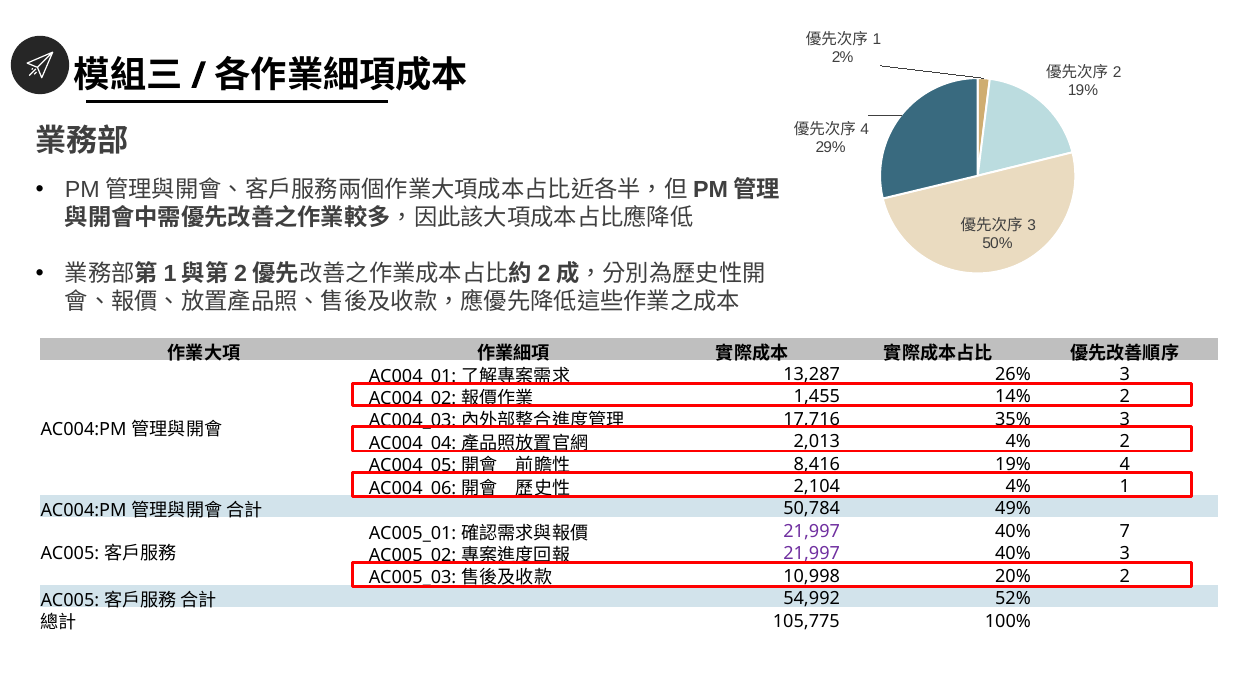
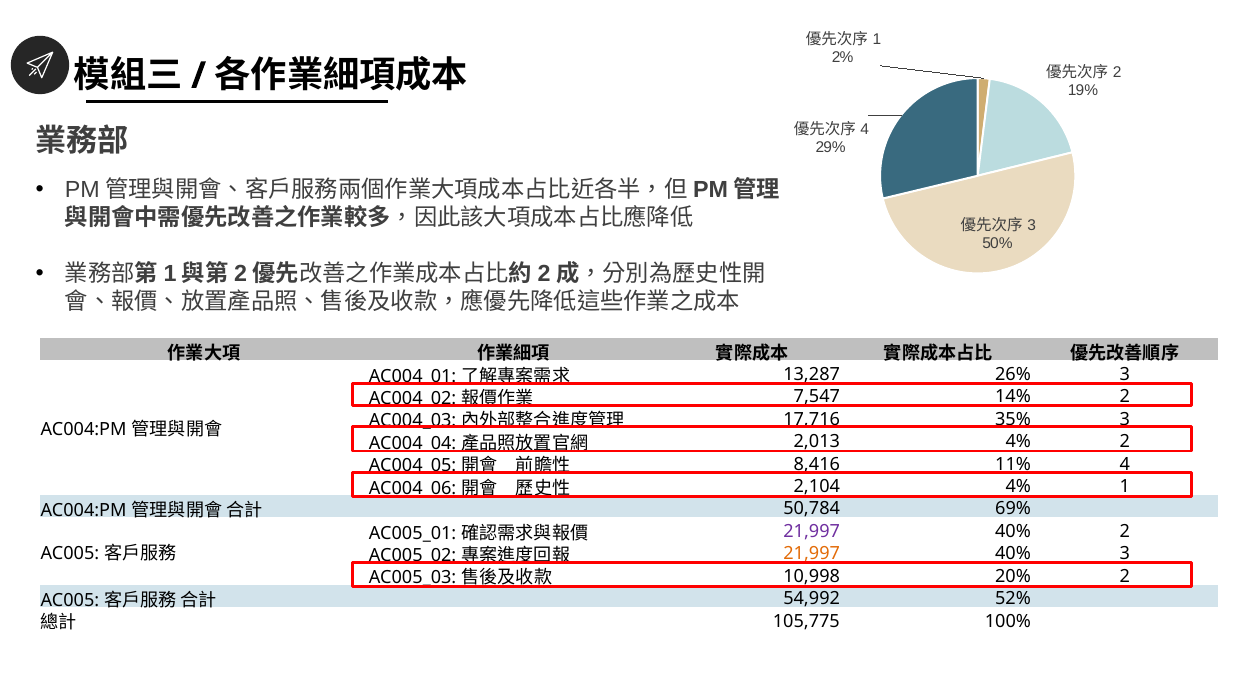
1,455: 1,455 -> 7,547 (817, 397)
8,416 19%: 19% -> 11% (1013, 464)
49%: 49% -> 69% (1013, 509)
40% 7: 7 -> 2 (1125, 531)
21,997 colour: purple -> orange (812, 553)
